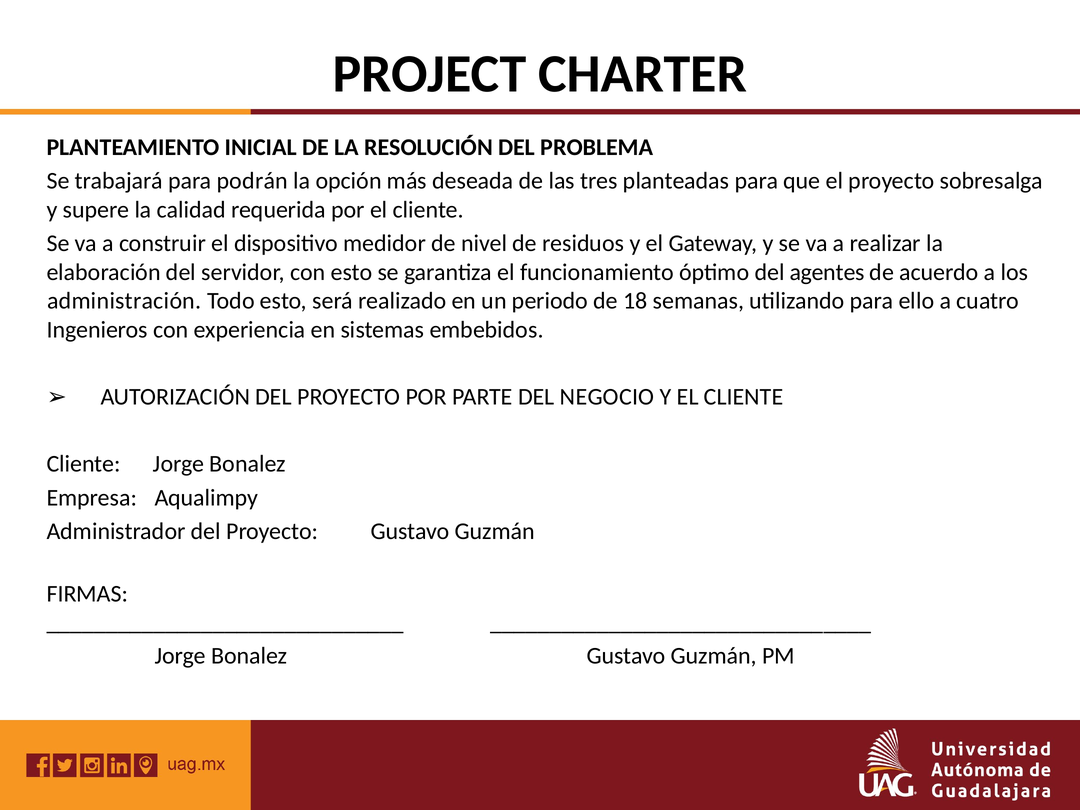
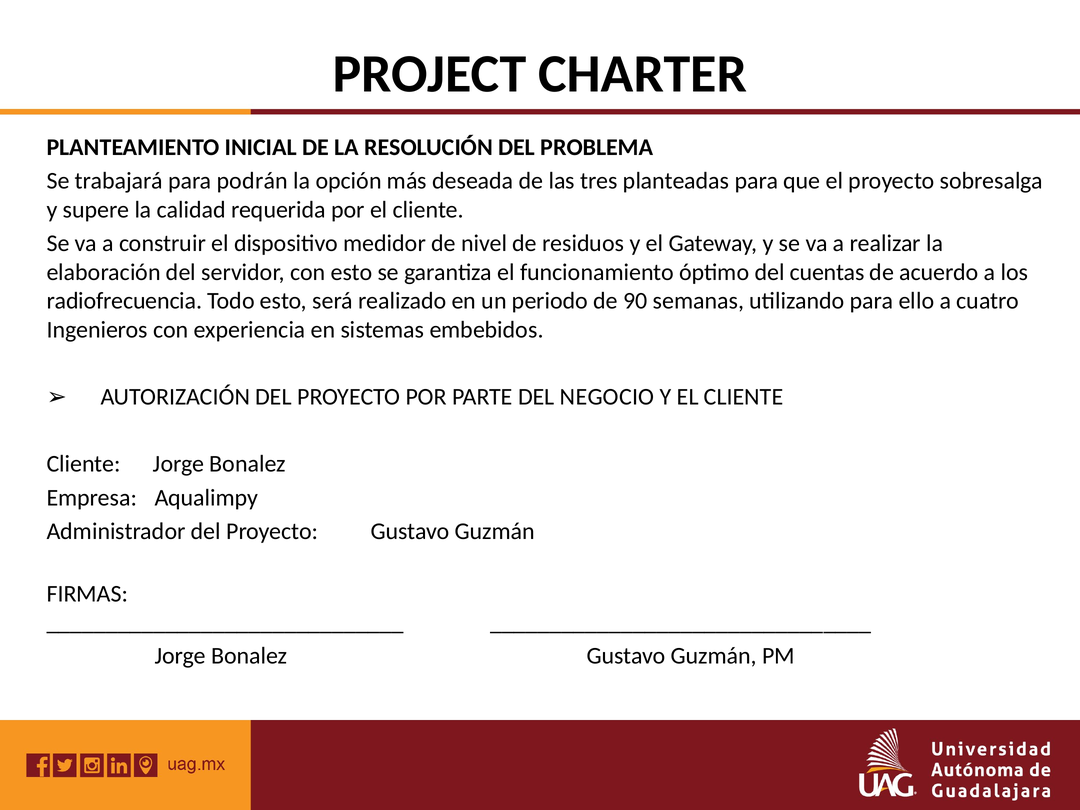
agentes: agentes -> cuentas (827, 272)
administración: administración -> radiofrecuencia (124, 301)
18: 18 -> 90 (635, 301)
